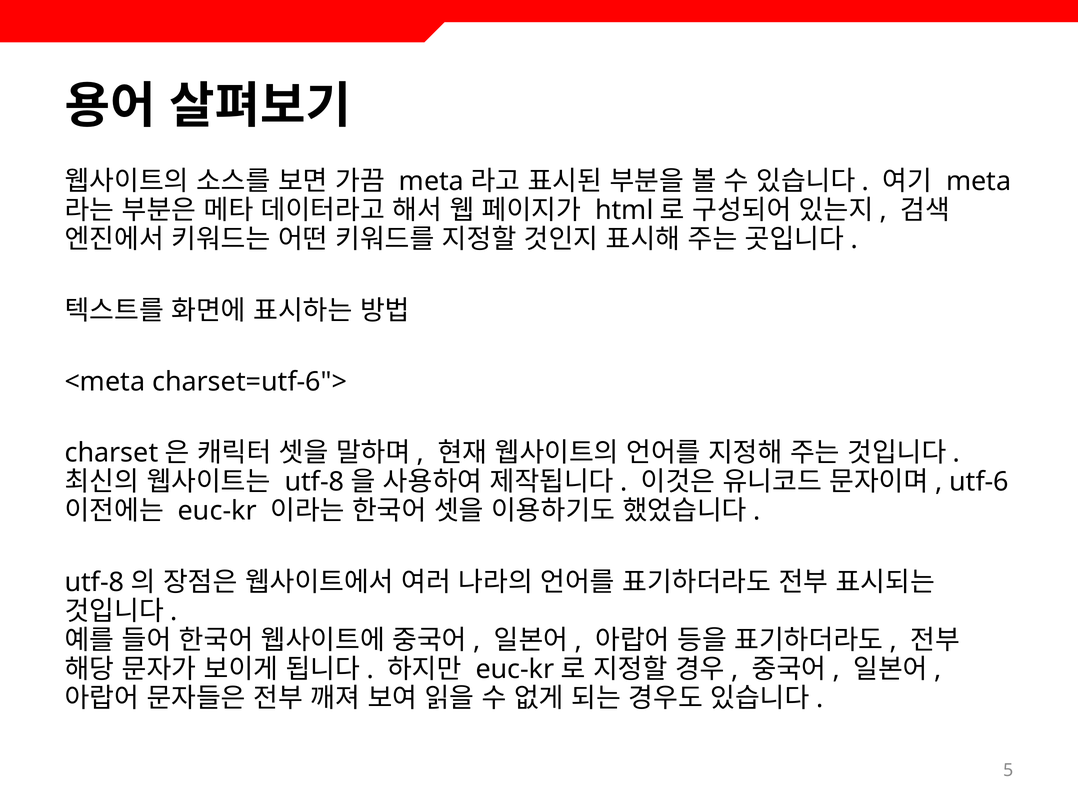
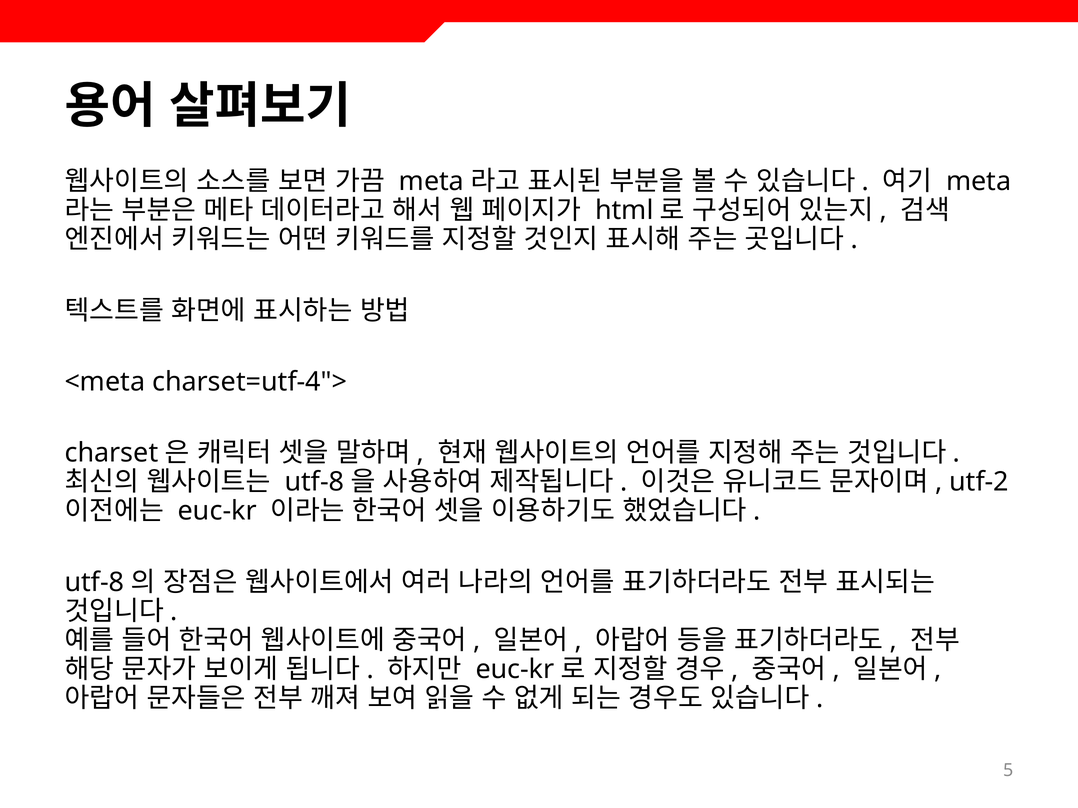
charset=utf-6">: charset=utf-6"> -> charset=utf-4"> (250, 382)
utf-6: utf-6 -> utf-2 (979, 482)
